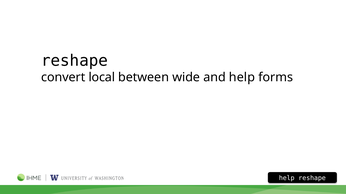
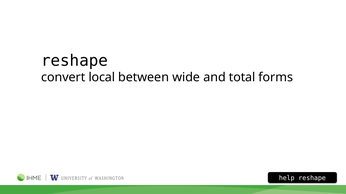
and help: help -> total (242, 78)
